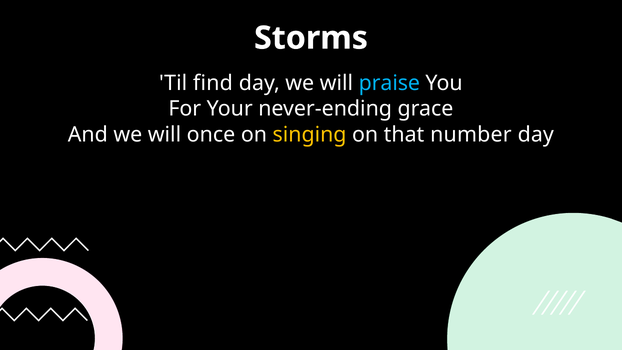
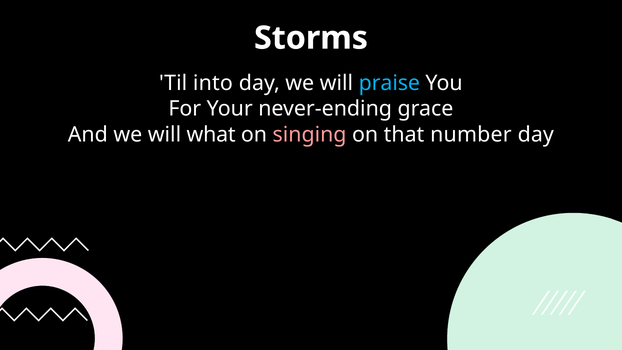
find: find -> into (213, 83)
once: once -> what (211, 134)
singing colour: yellow -> pink (310, 134)
